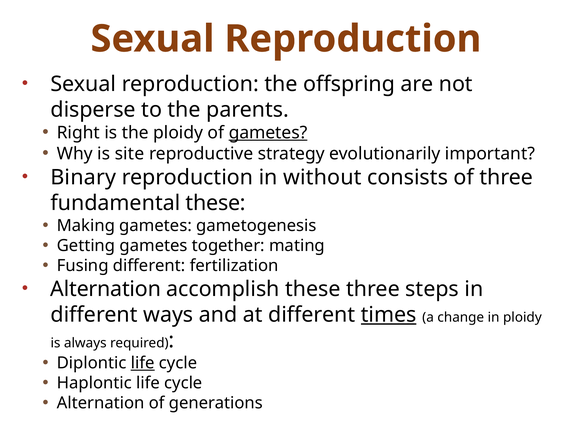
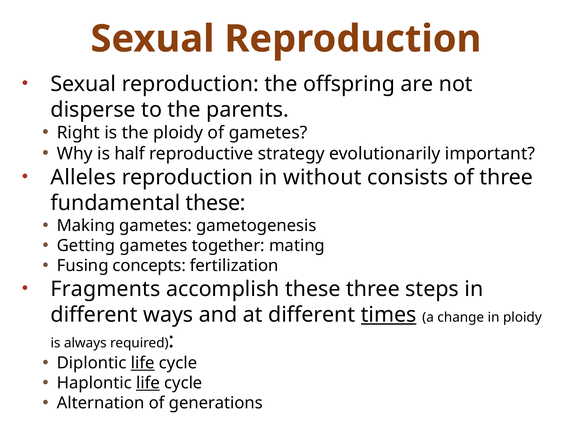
gametes underline: present -> none (268, 133)
site: site -> half (130, 154)
Binary: Binary -> Alleles (83, 177)
Fusing different: different -> concepts (149, 266)
Alternation: Alternation -> Fragments (105, 289)
life underline: none -> present (148, 383)
